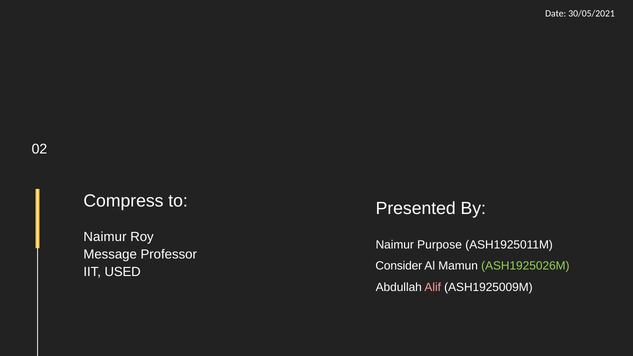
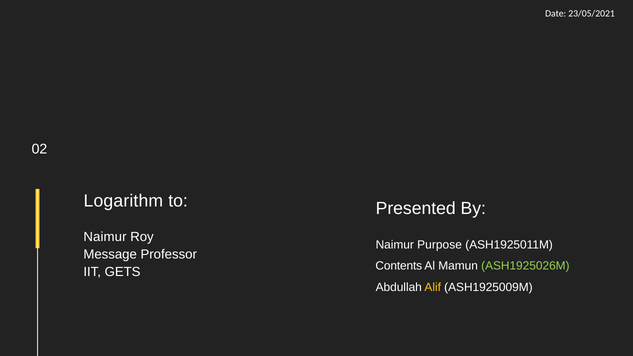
30/05/2021: 30/05/2021 -> 23/05/2021 (592, 13)
Compress: Compress -> Logarithm (123, 201)
Consider: Consider -> Contents (399, 266)
USED: USED -> GETS (123, 272)
Alif colour: pink -> yellow (433, 287)
